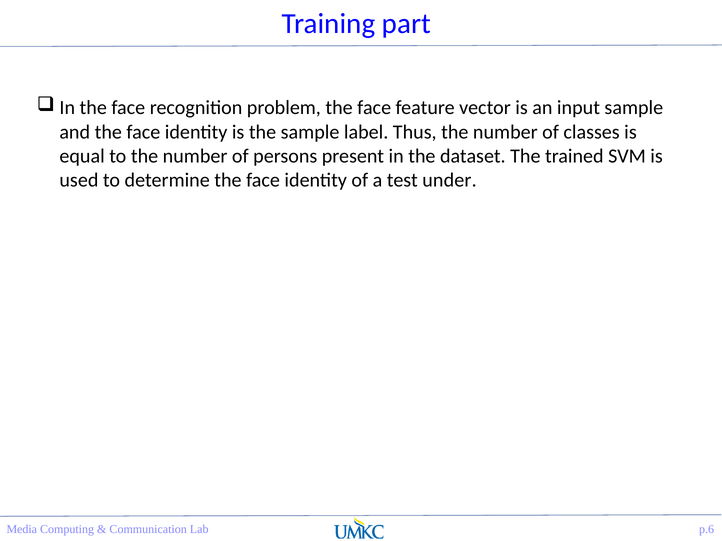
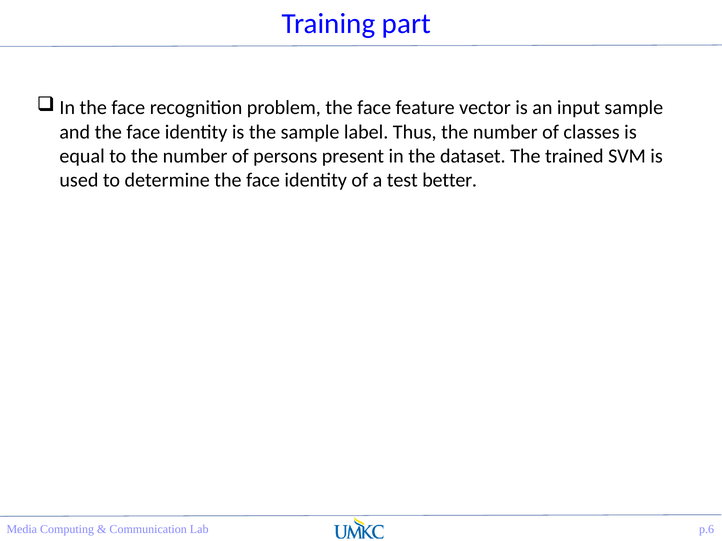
under: under -> better (450, 180)
